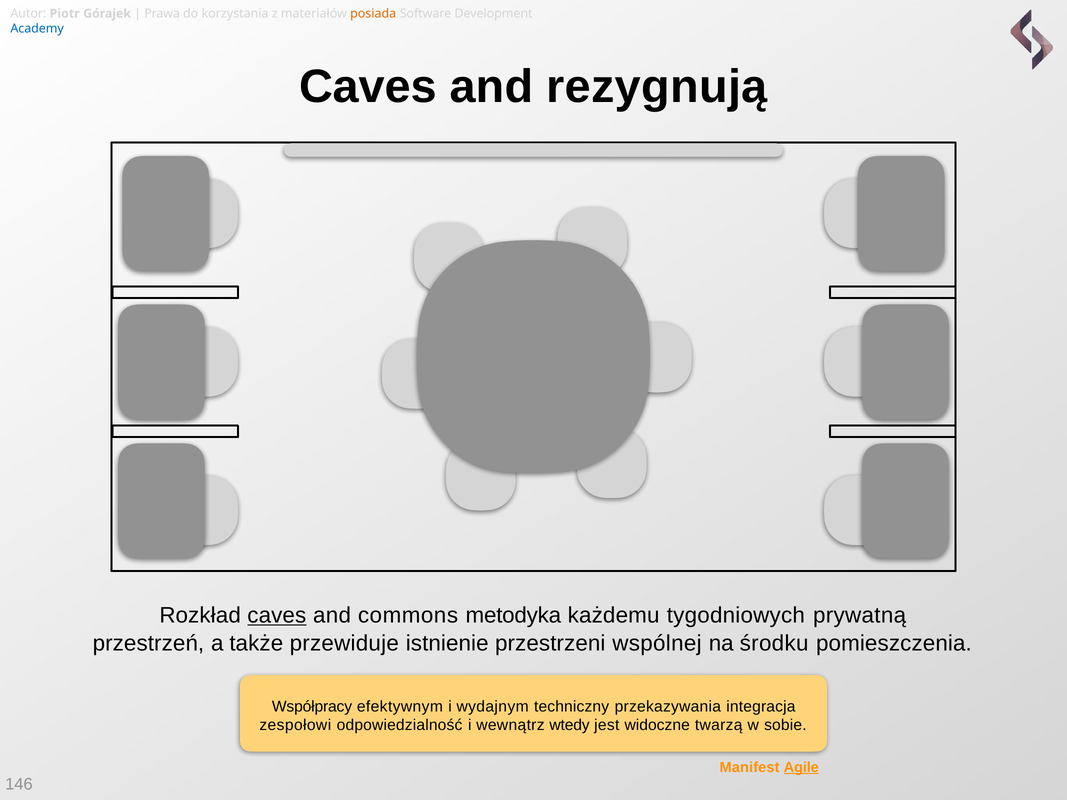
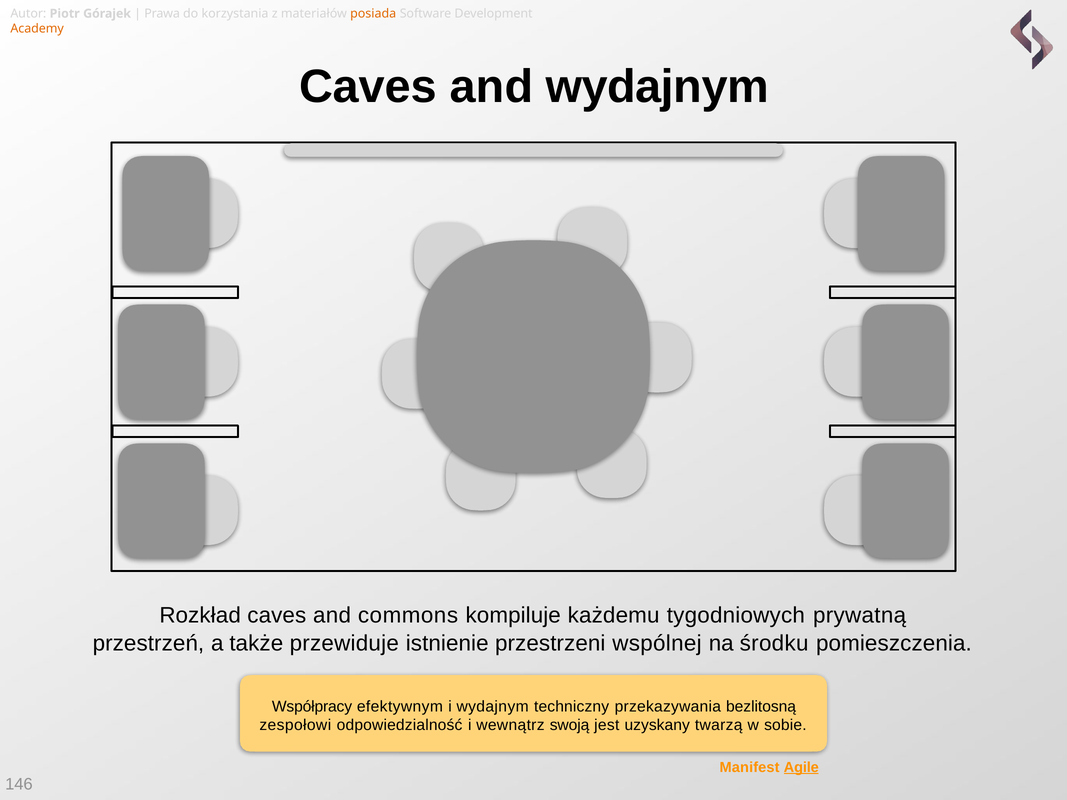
Academy colour: blue -> orange (37, 29)
and rezygnują: rezygnują -> wydajnym (657, 87)
caves underline: present -> none (277, 615)
metodyka: metodyka -> kompiluje (513, 615)
integracja: integracja -> bezlitosną (761, 707)
wtedy: wtedy -> swoją (570, 726)
widoczne: widoczne -> uzyskany (657, 726)
